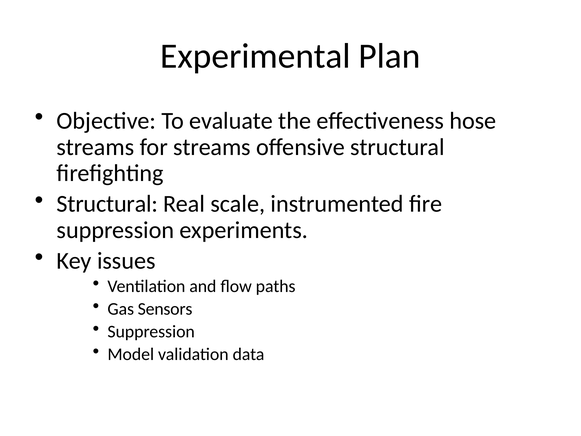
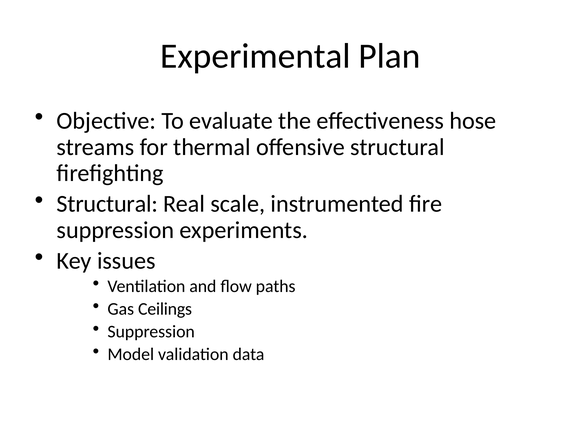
for streams: streams -> thermal (212, 147)
Sensors: Sensors -> Ceilings (165, 309)
